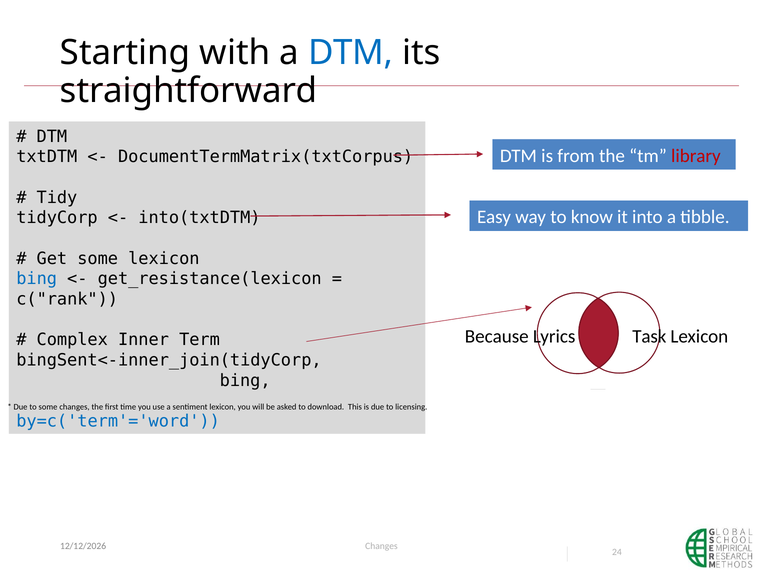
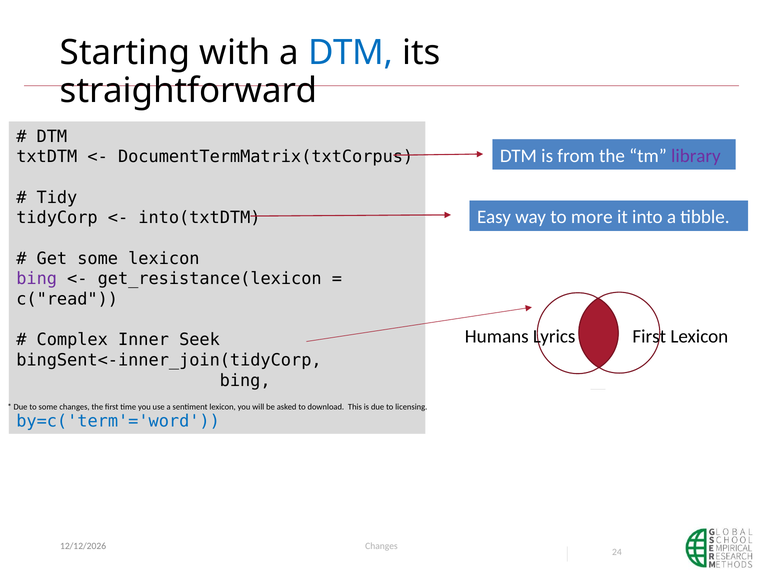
library colour: red -> purple (696, 156)
know: know -> more (592, 217)
bing colour: blue -> purple (37, 279)
c("rank: c("rank -> c("read (67, 299)
Because: Because -> Humans (497, 337)
Lyrics Task: Task -> First (649, 337)
Term: Term -> Seek (199, 340)
